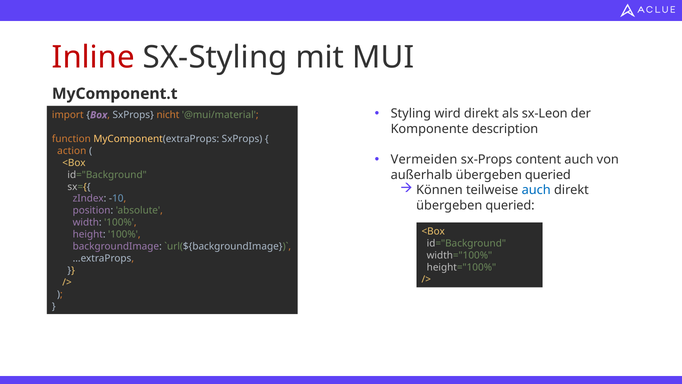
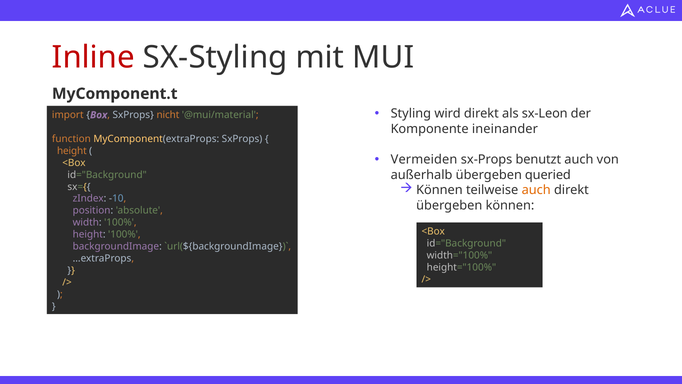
description: description -> ineinander (505, 129)
action: action -> height (72, 151)
content: content -> benutzt (538, 159)
auch colour: blue -> orange (536, 190)
queried: queried -> können (510, 205)
